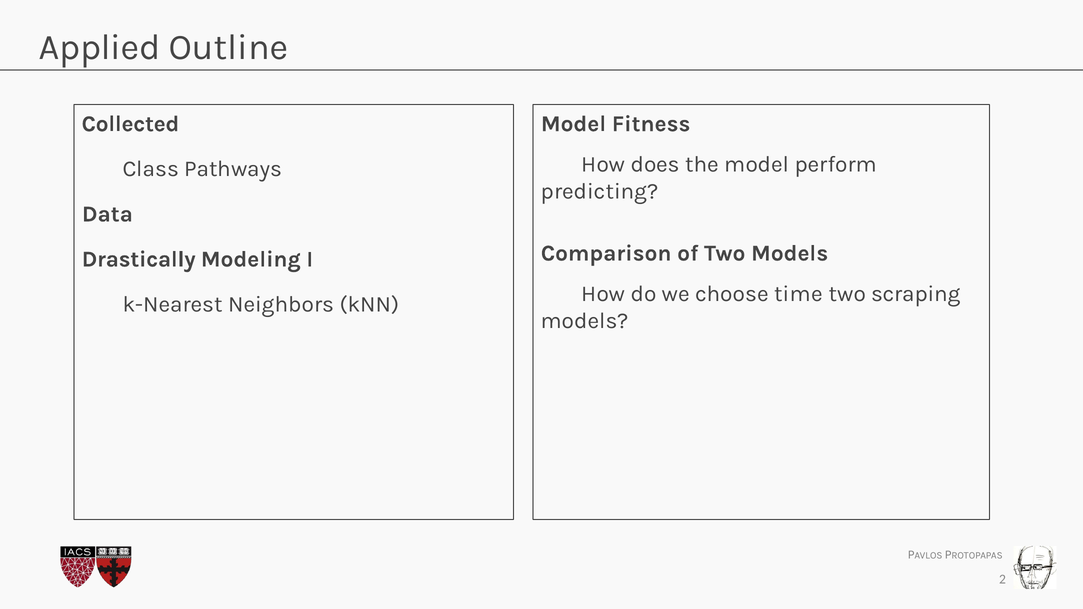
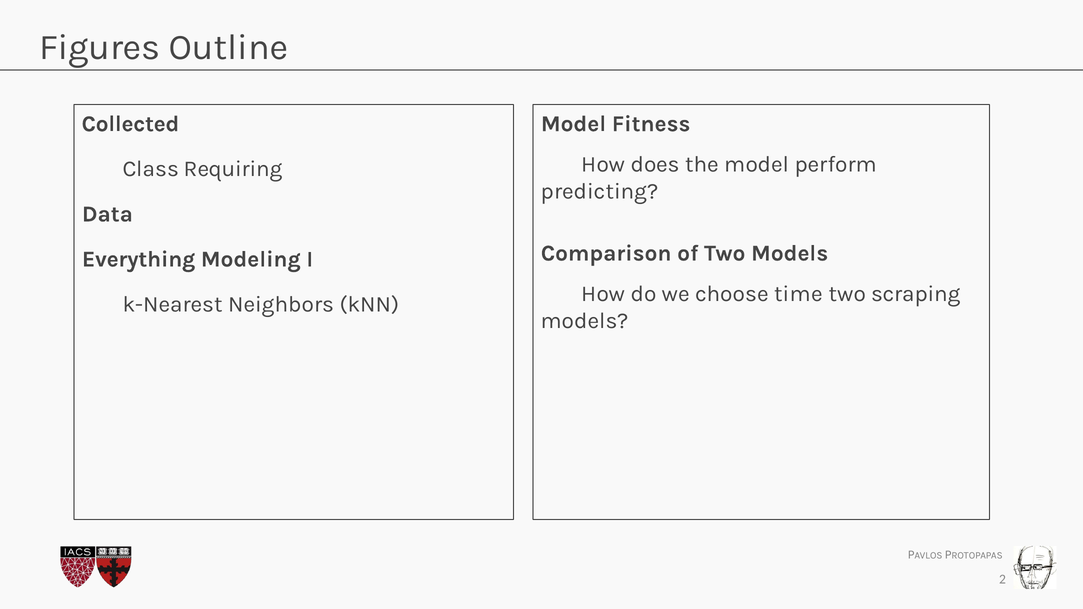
Applied: Applied -> Figures (100, 47)
Pathways: Pathways -> Requiring (233, 169)
Drastically: Drastically -> Everything (139, 259)
